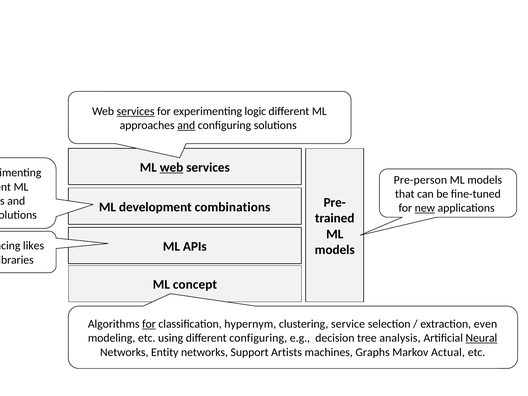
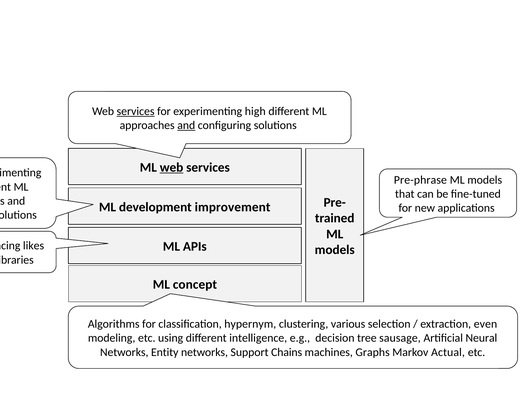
logic: logic -> high (255, 111)
Pre-person: Pre-person -> Pre-phrase (420, 180)
combinations: combinations -> improvement (233, 207)
new underline: present -> none (425, 208)
for underline: present -> none (149, 324)
clustering service: service -> various (348, 324)
different configuring: configuring -> intelligence (258, 338)
analysis: analysis -> sausage (400, 338)
Neural underline: present -> none (481, 338)
Artists: Artists -> Chains (287, 352)
